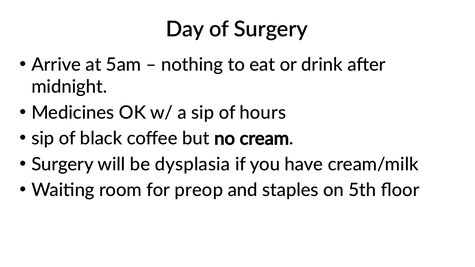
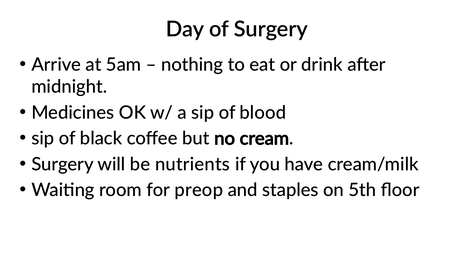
hours: hours -> blood (263, 113)
dysplasia: dysplasia -> nutrients (193, 164)
